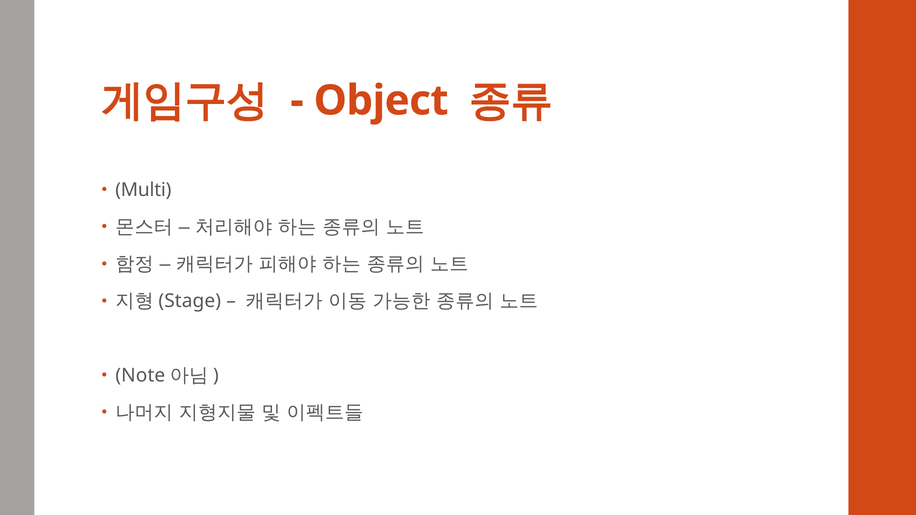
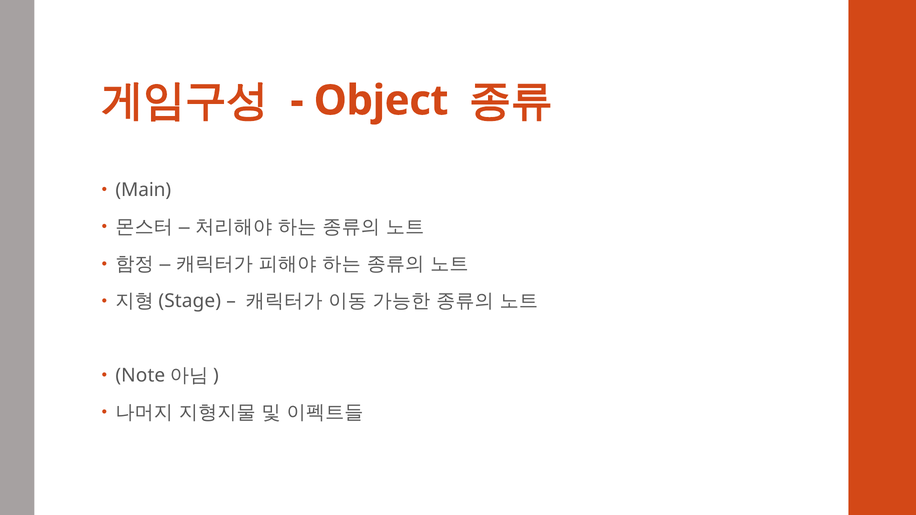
Multi: Multi -> Main (143, 190)
